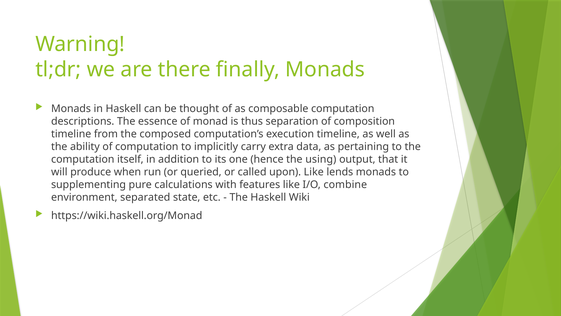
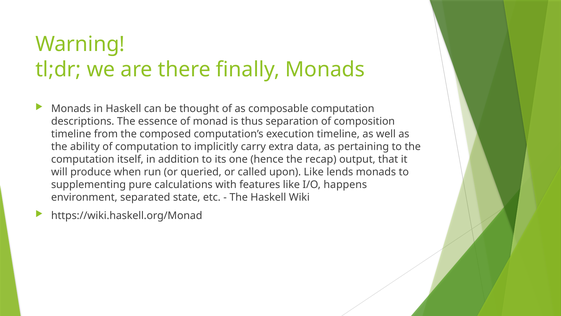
using: using -> recap (321, 159)
combine: combine -> happens (345, 184)
